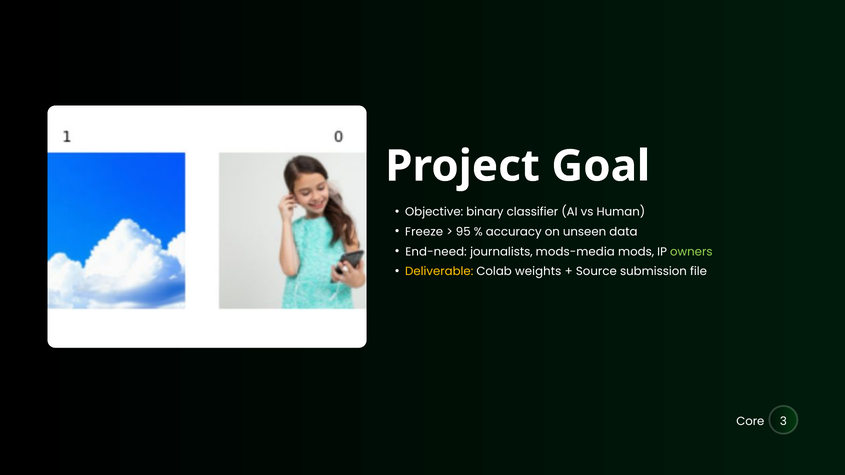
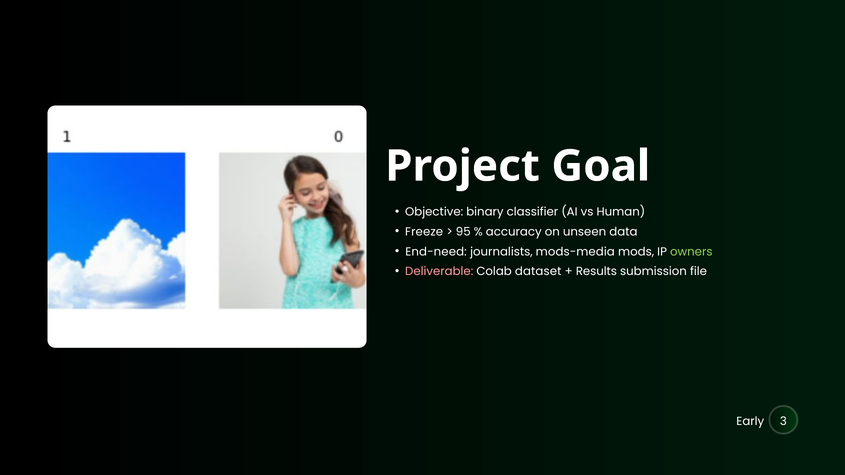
Deliverable colour: yellow -> pink (439, 272)
weights: weights -> dataset (538, 272)
Source: Source -> Results (596, 272)
Core: Core -> Early (750, 422)
